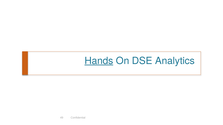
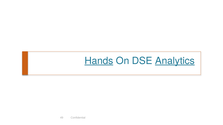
Analytics underline: none -> present (175, 61)
